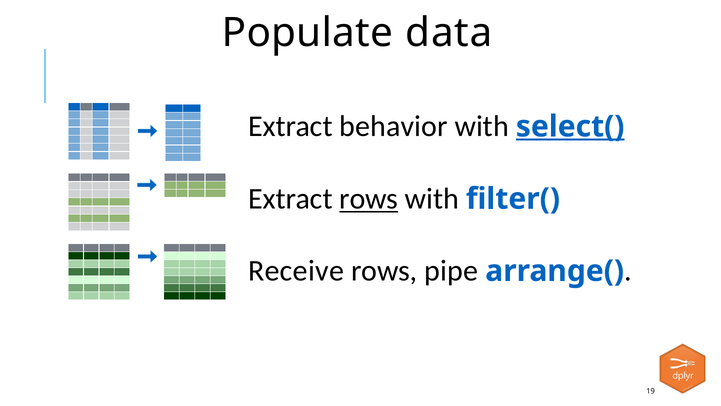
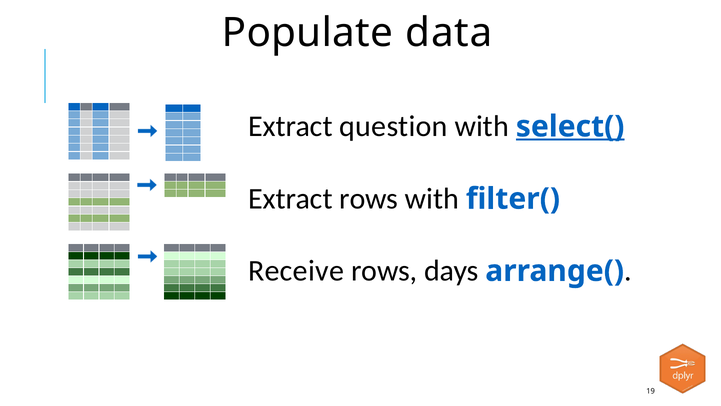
behavior: behavior -> question (394, 126)
rows underline: present -> none (369, 199)
pipe: pipe -> days (451, 271)
